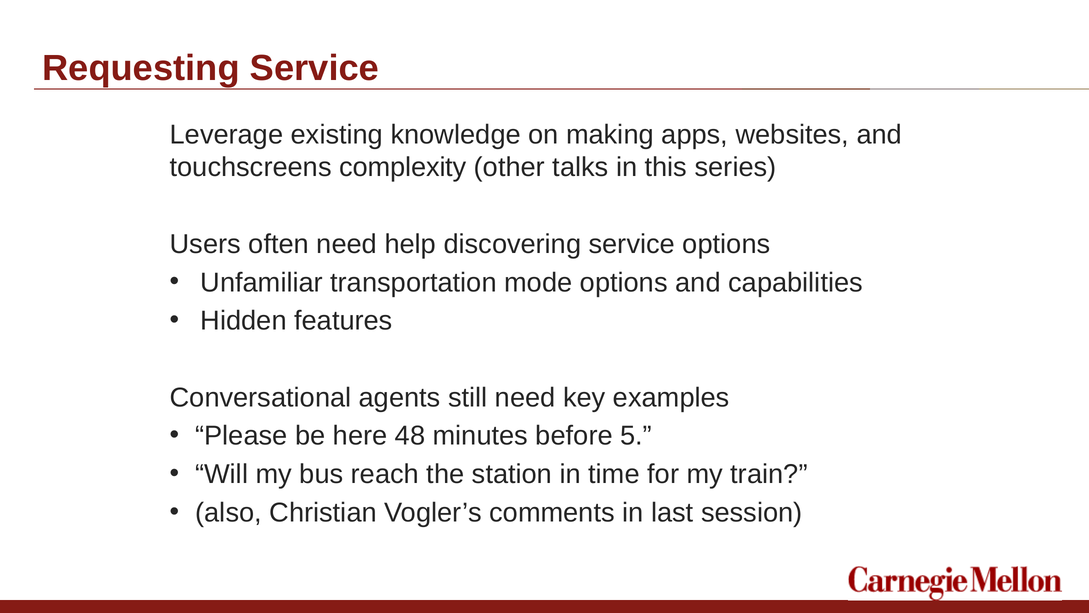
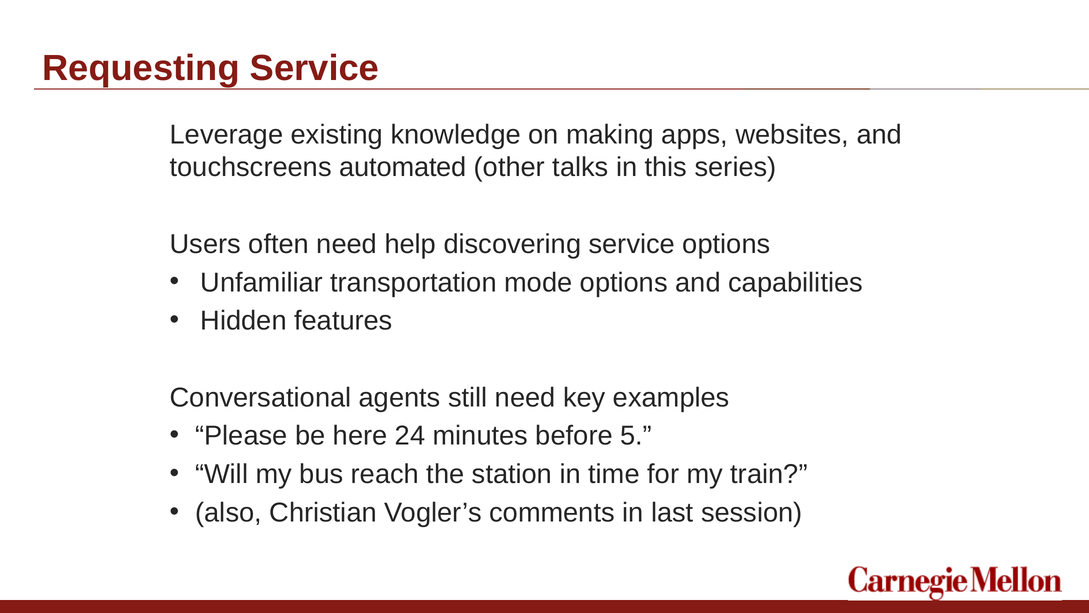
complexity: complexity -> automated (403, 167)
48: 48 -> 24 (410, 436)
